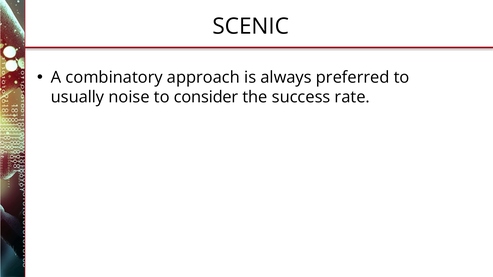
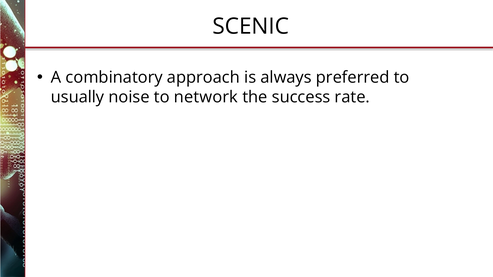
consider: consider -> network (206, 97)
